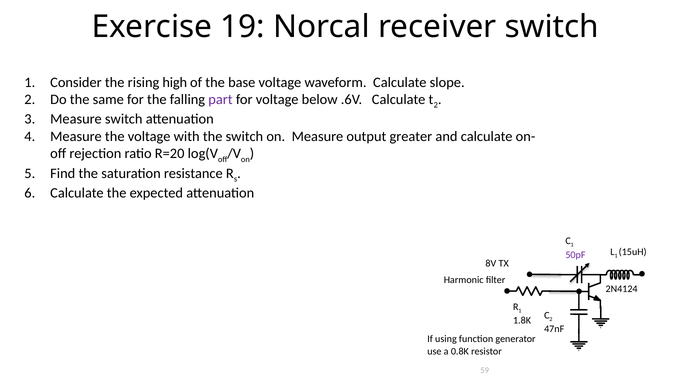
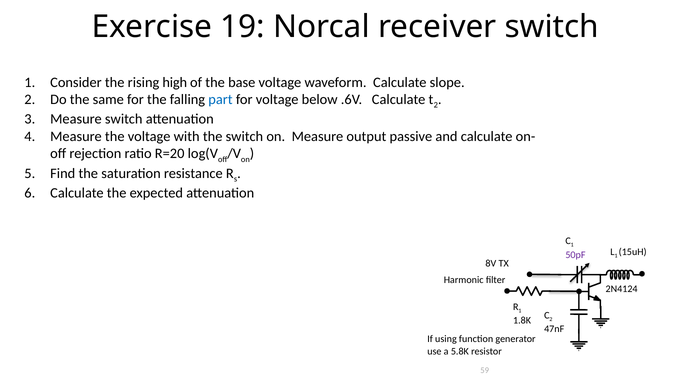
part colour: purple -> blue (220, 100)
greater: greater -> passive (411, 137)
0.8K: 0.8K -> 5.8K (460, 351)
